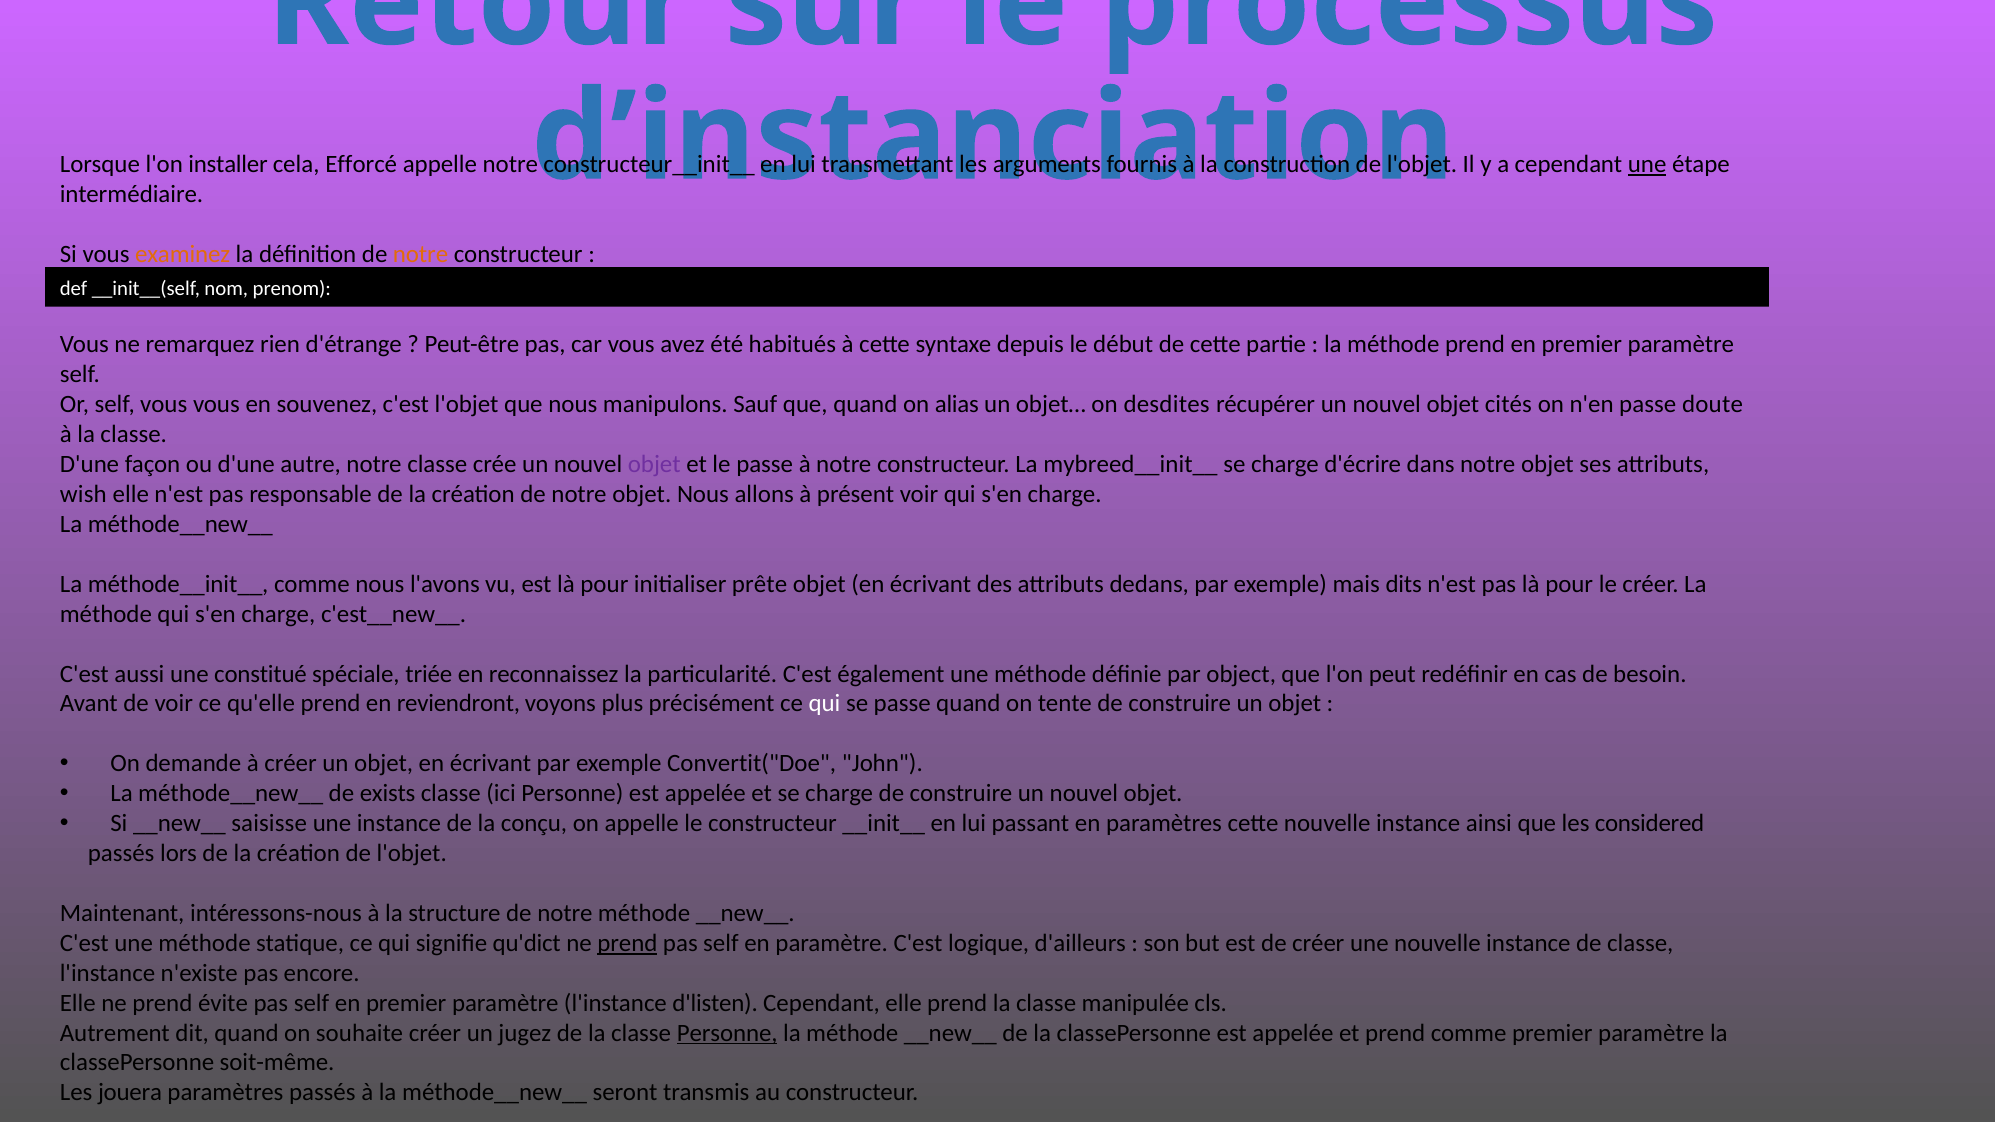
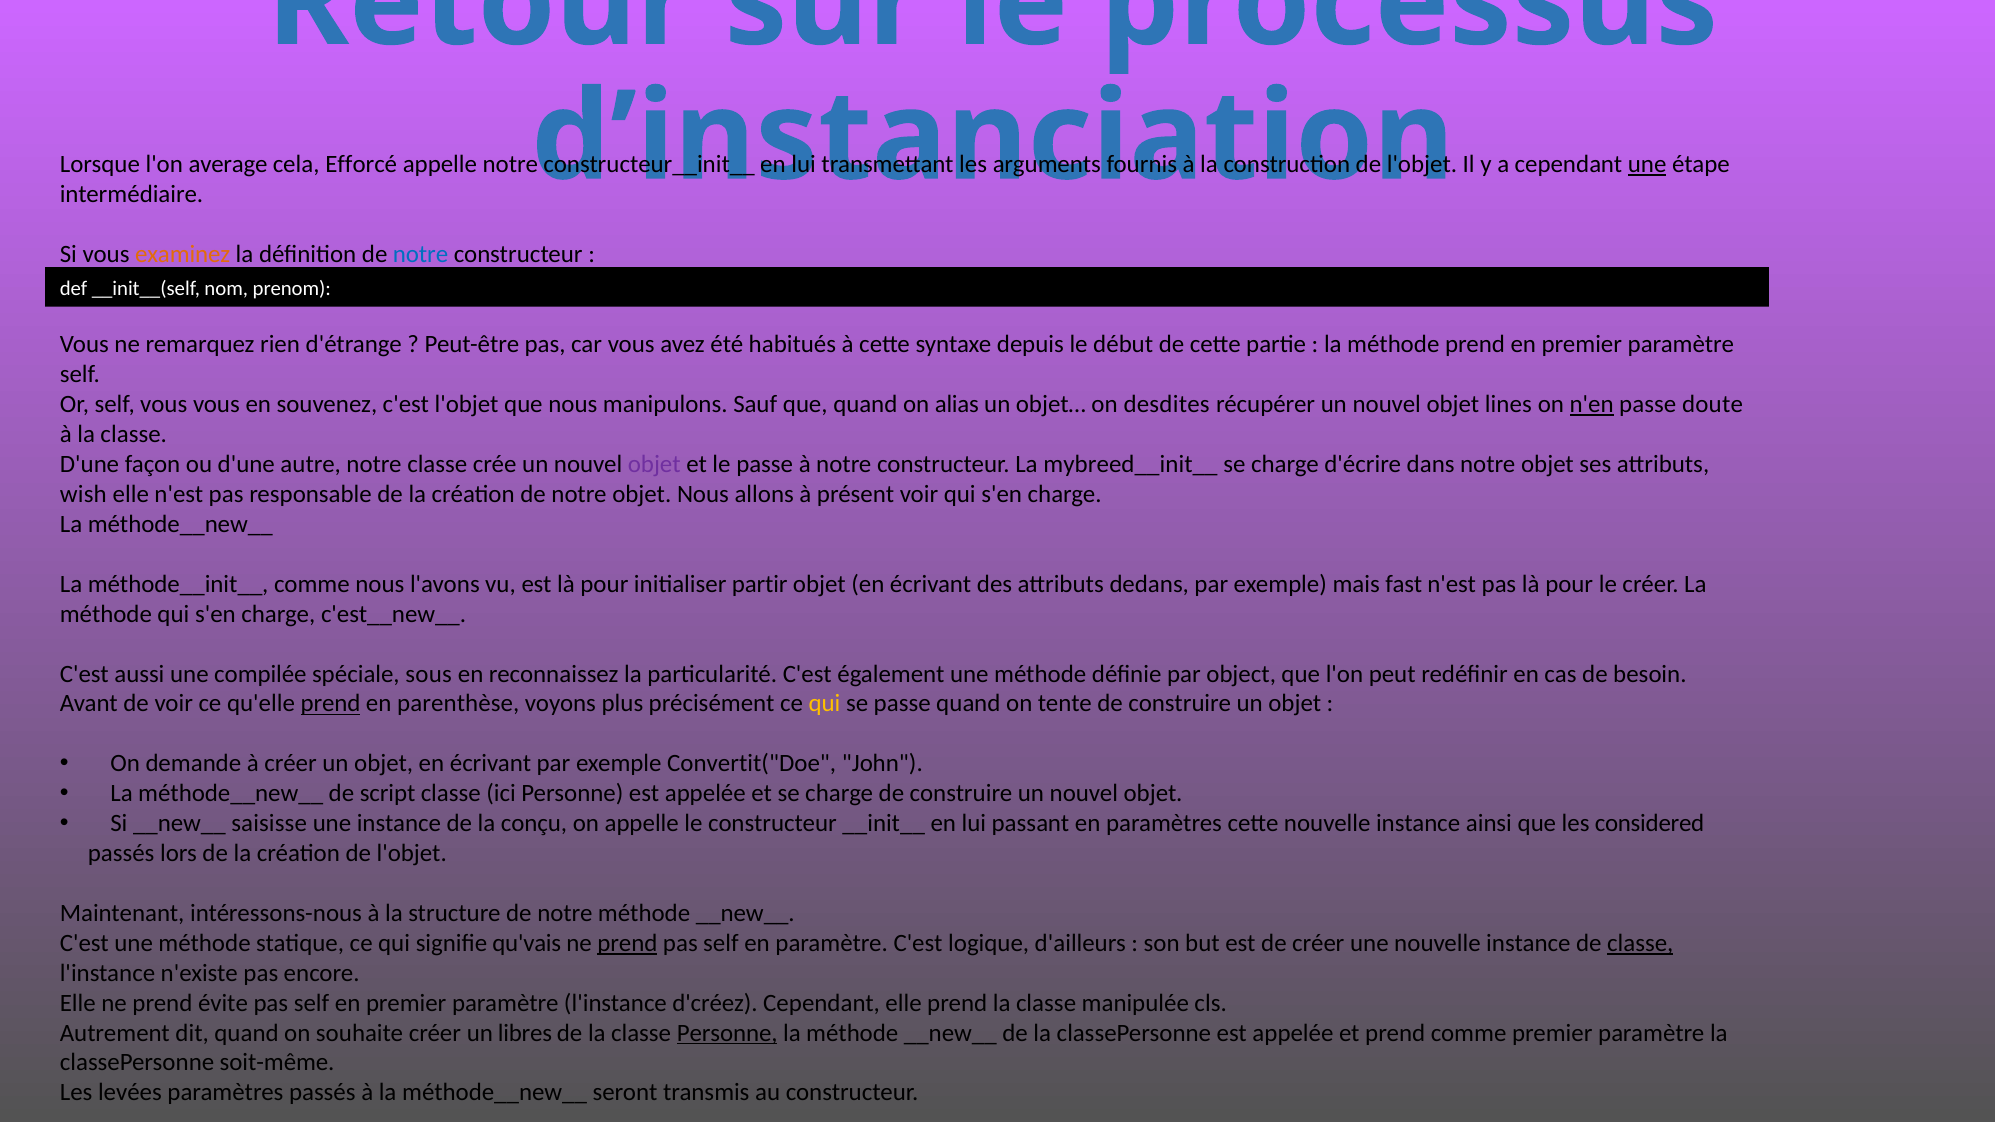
installer: installer -> average (228, 164)
notre colour: orange -> blue (421, 254)
cités: cités -> lines (1508, 405)
n'en underline: none -> present (1592, 405)
prête: prête -> partir (760, 584)
dits: dits -> fast (1404, 584)
constitué: constitué -> compilée (260, 674)
triée: triée -> sous (429, 674)
prend underline: none -> present (331, 704)
reviendront: reviendront -> parenthèse (458, 704)
qui colour: white -> yellow (824, 704)
exists: exists -> script (388, 794)
qu'dict: qu'dict -> qu'vais (527, 943)
classe underline: none -> present (1640, 943)
d'listen: d'listen -> d'créez (715, 1003)
jugez: jugez -> libres (525, 1033)
jouera: jouera -> levées (130, 1093)
